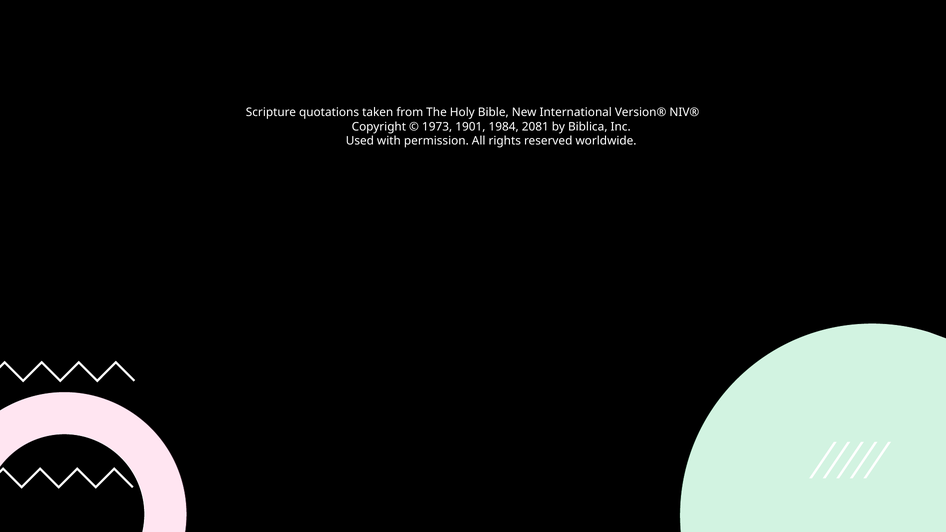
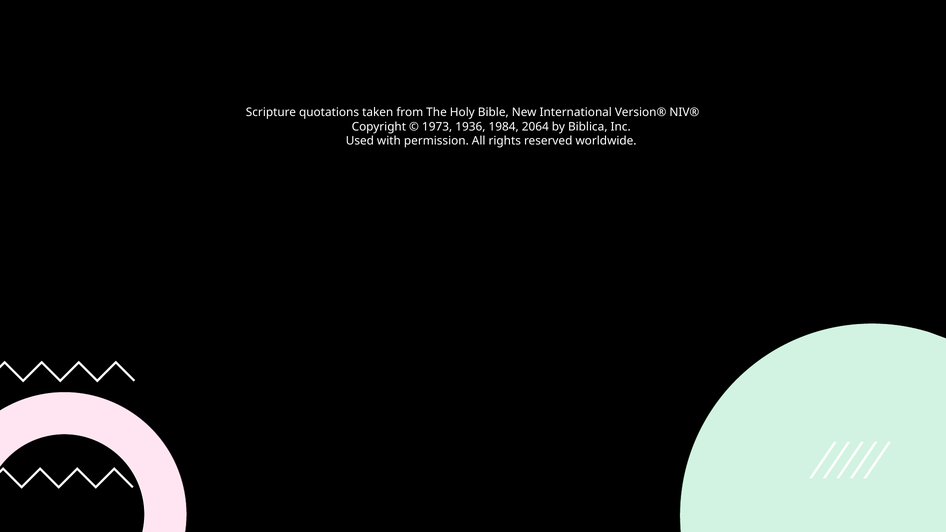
1901: 1901 -> 1936 (470, 127)
2081: 2081 -> 2064 (535, 127)
